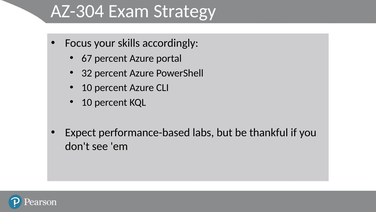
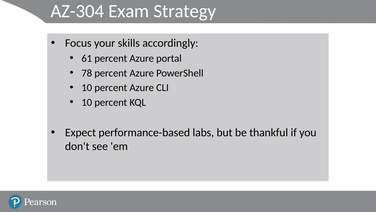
67: 67 -> 61 (87, 58)
32: 32 -> 78 (87, 73)
